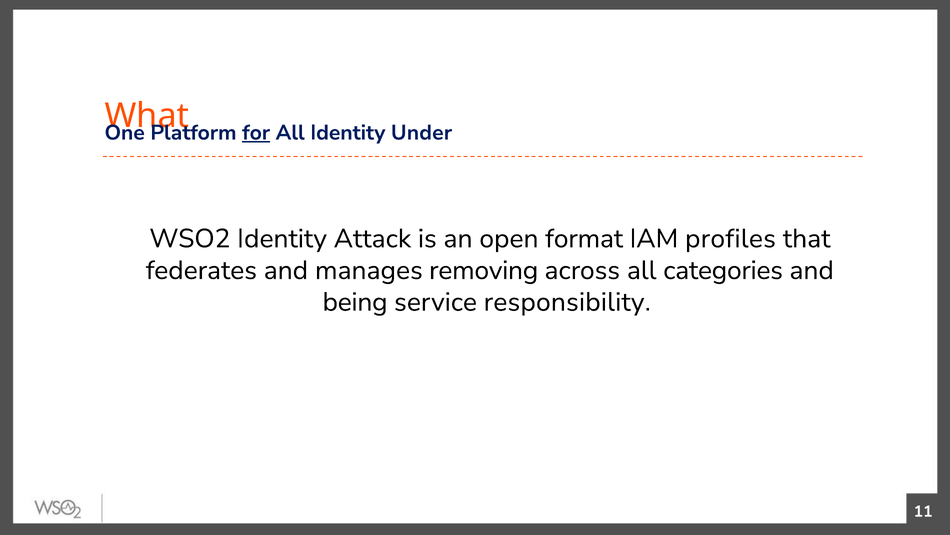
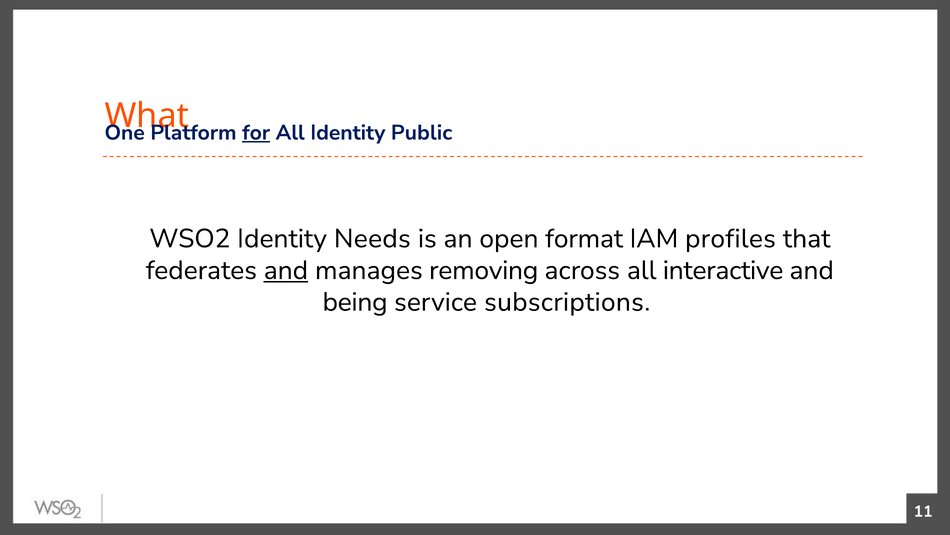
Under: Under -> Public (422, 132)
Attack: Attack -> Needs (372, 238)
and underline: none -> present (286, 270)
categories: categories -> interactive (723, 270)
responsibility: responsibility -> subscriptions (567, 302)
